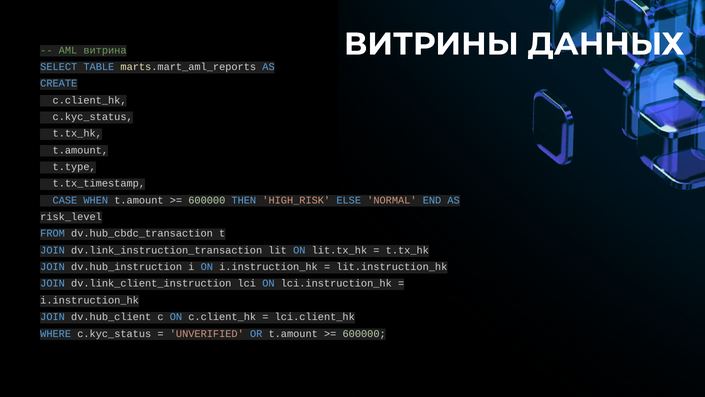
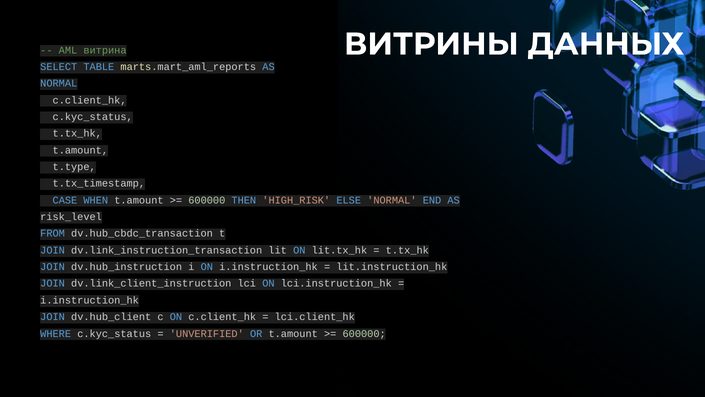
CREATE: CREATE -> NORMAL (59, 83)
